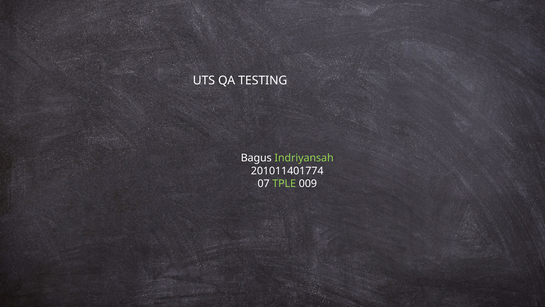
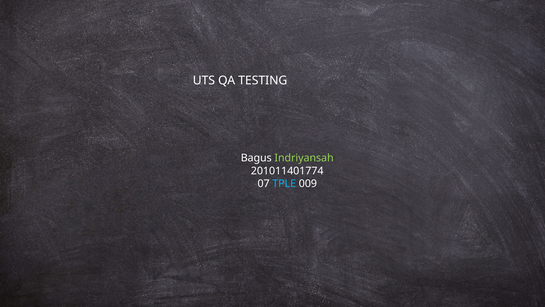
TPLE colour: light green -> light blue (284, 183)
